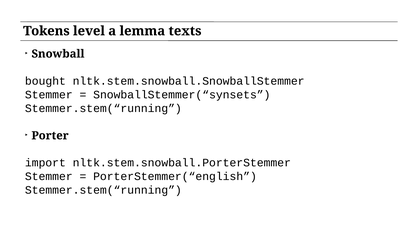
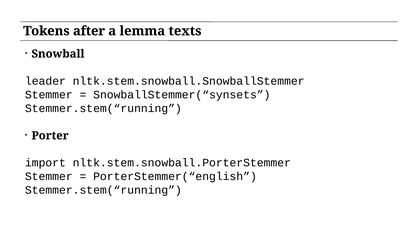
level: level -> after (89, 31)
bought: bought -> leader (45, 81)
